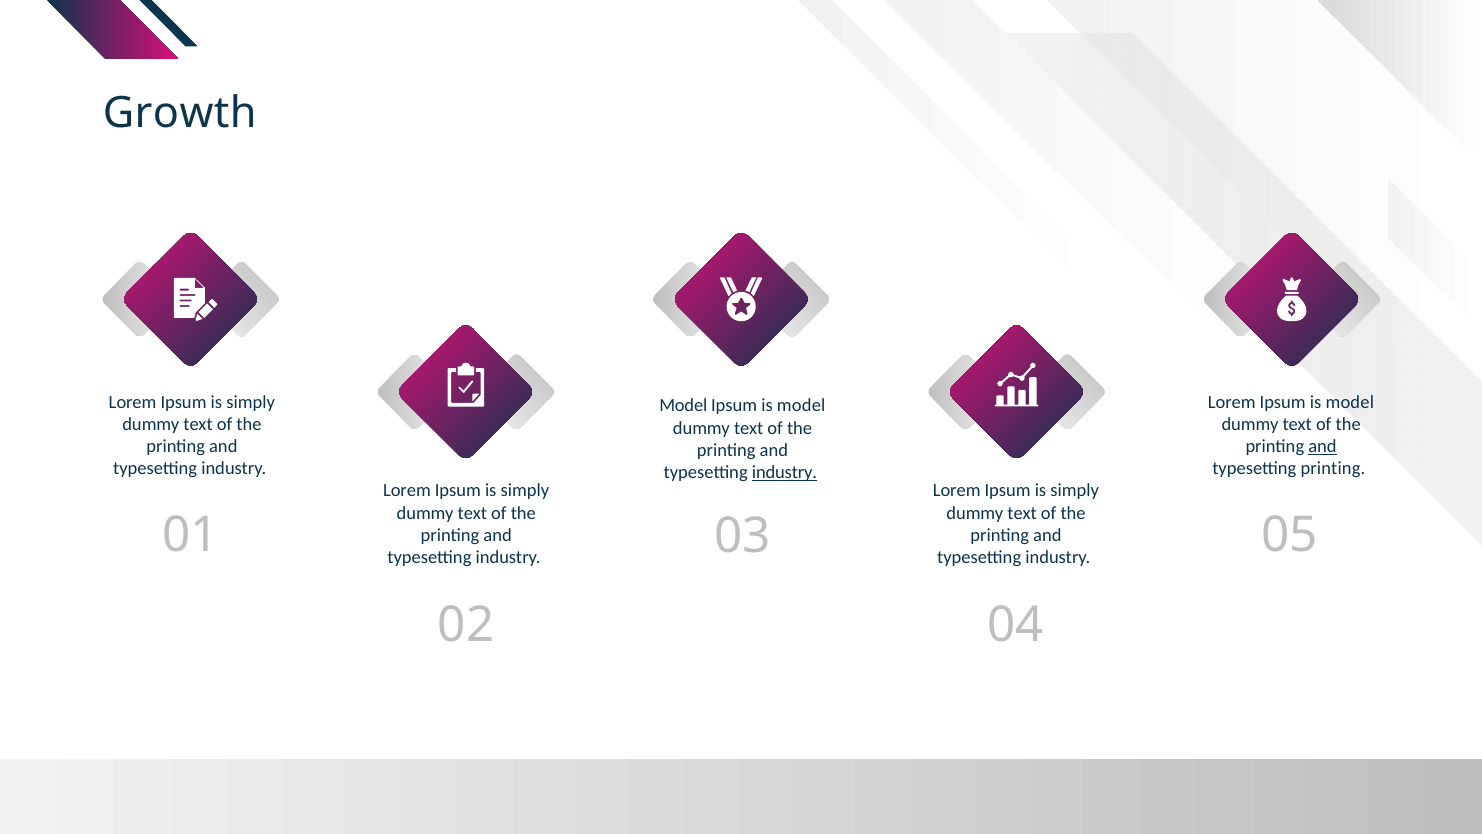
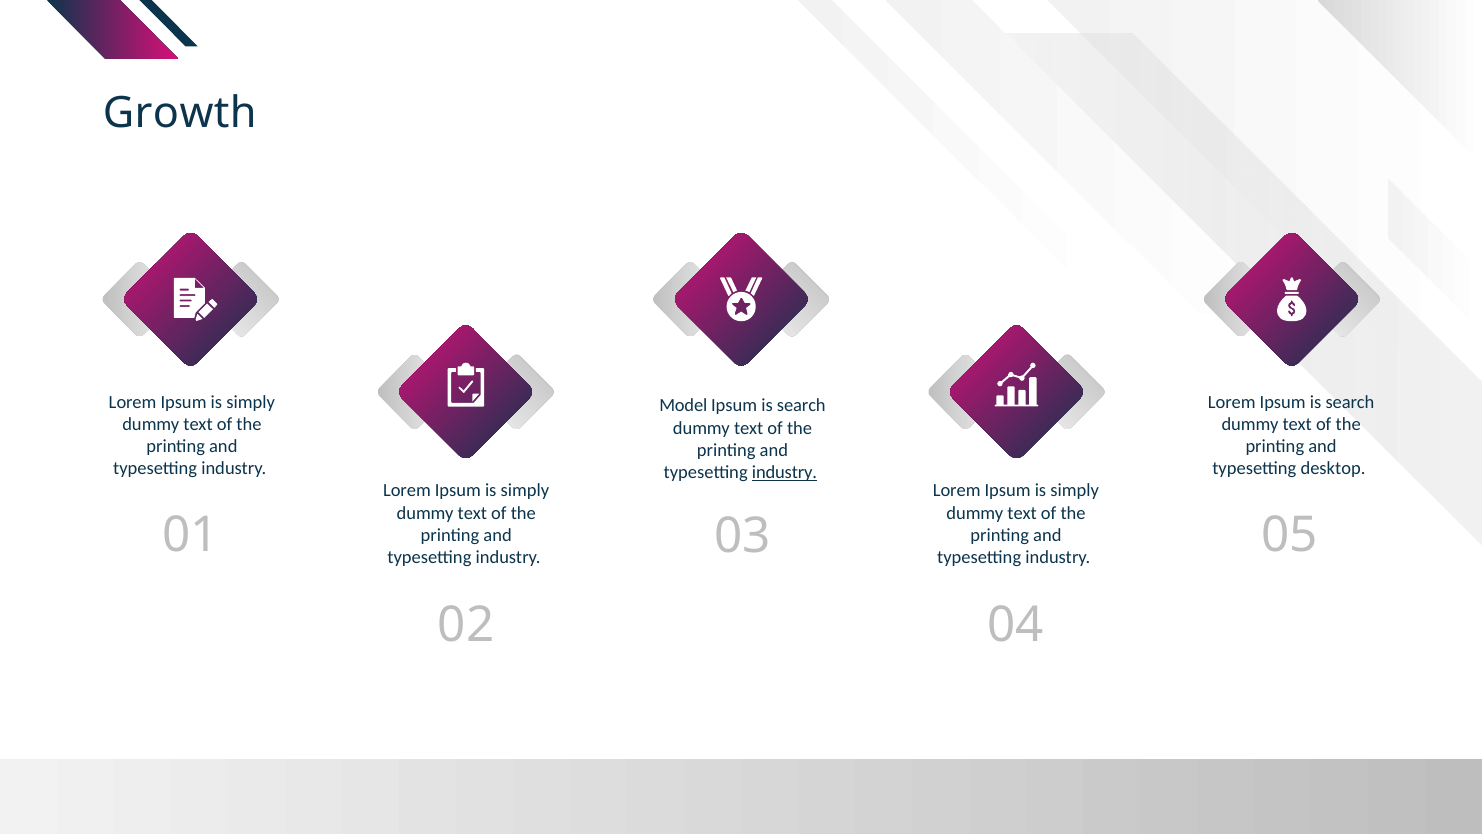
Lorem Ipsum is model: model -> search (1350, 402)
model: model -> search (801, 405)
and underline: present -> none (1322, 446)
typesetting printing: printing -> desktop (1333, 469)
